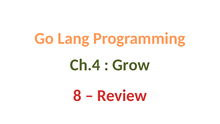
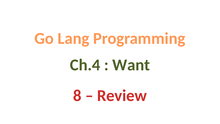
Grow: Grow -> Want (131, 65)
